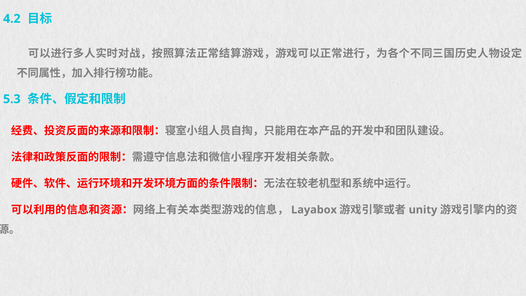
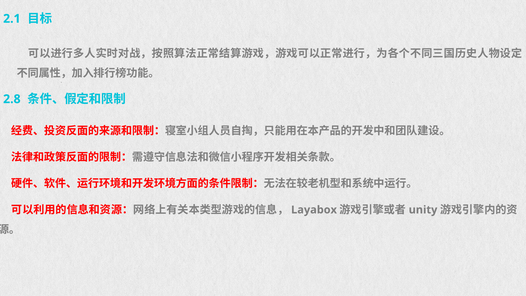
4.2: 4.2 -> 2.1 (12, 19)
5.3: 5.3 -> 2.8 (12, 99)
